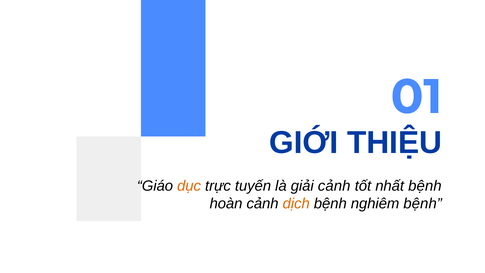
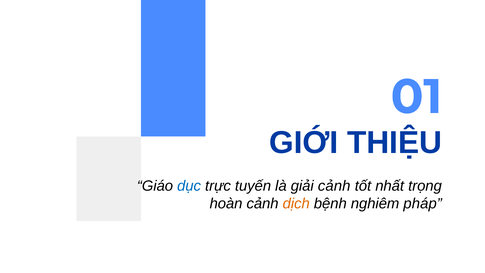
dục colour: orange -> blue (189, 186)
nhất bệnh: bệnh -> trọng (425, 186)
nghiêm bệnh: bệnh -> pháp (423, 203)
